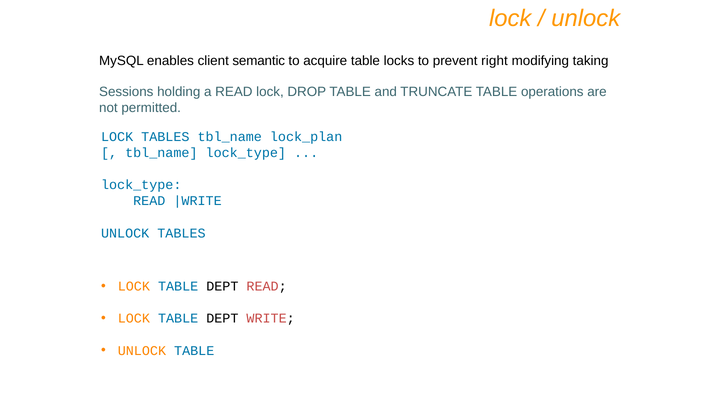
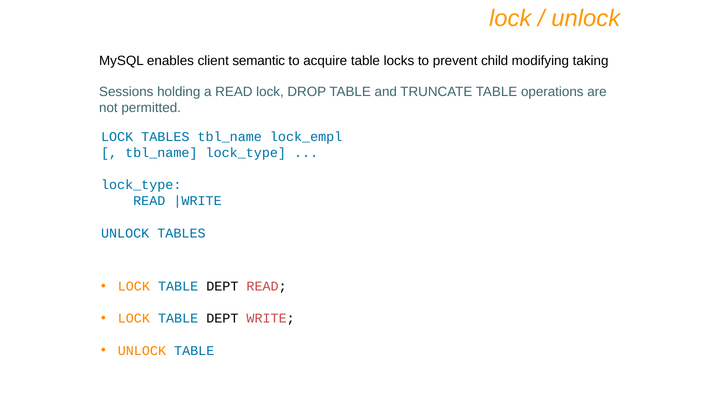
right: right -> child (495, 61)
lock_plan: lock_plan -> lock_empl (306, 137)
